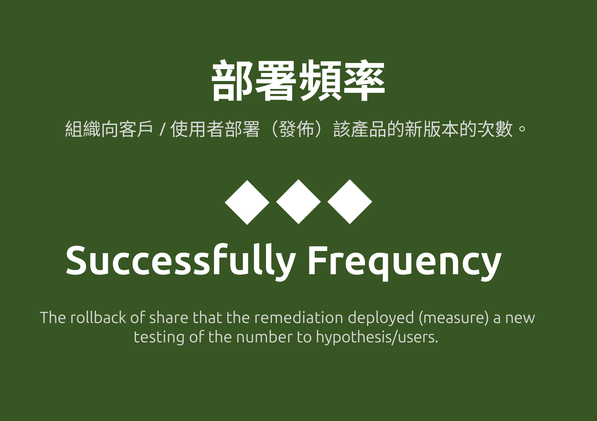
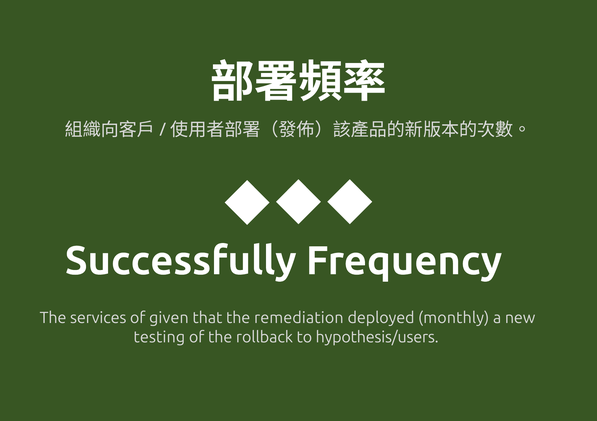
rollback: rollback -> services (98, 318)
share: share -> given (169, 318)
measure: measure -> monthly (454, 318)
number: number -> rollback (264, 337)
